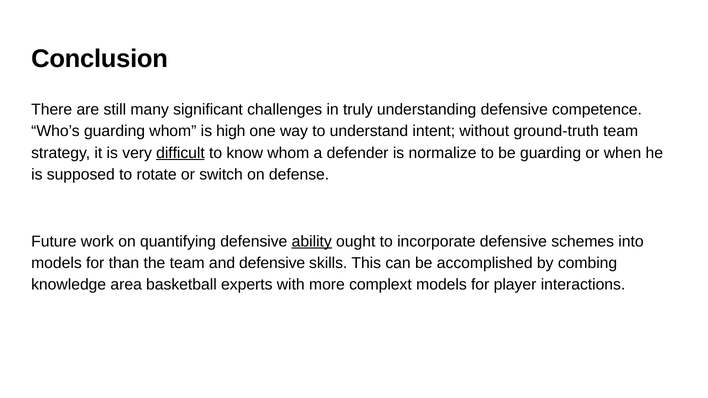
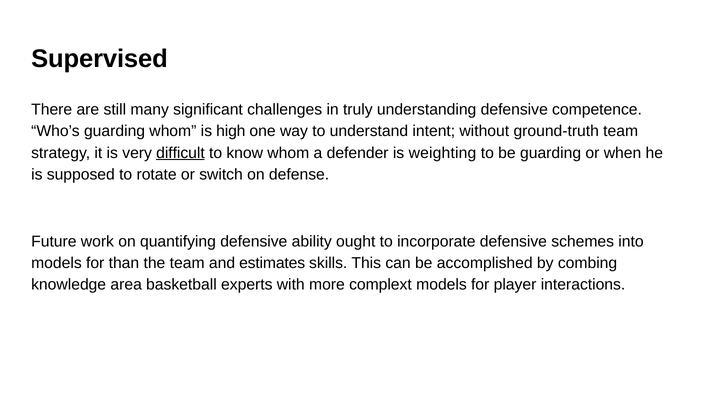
Conclusion: Conclusion -> Supervised (99, 59)
normalize: normalize -> weighting (442, 153)
ability underline: present -> none (312, 241)
and defensive: defensive -> estimates (272, 263)
